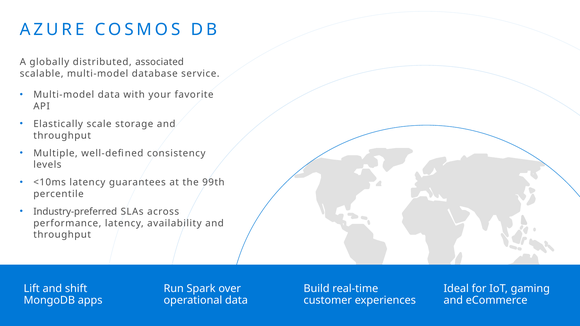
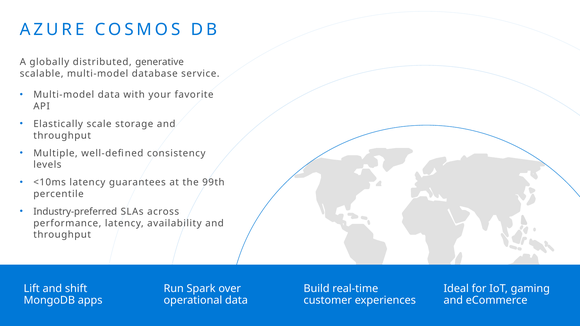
associated: associated -> generative (160, 62)
